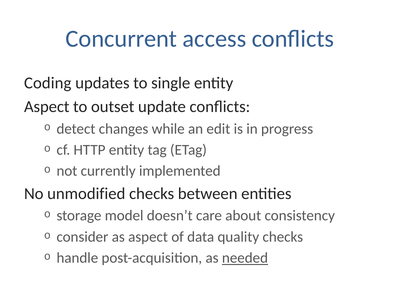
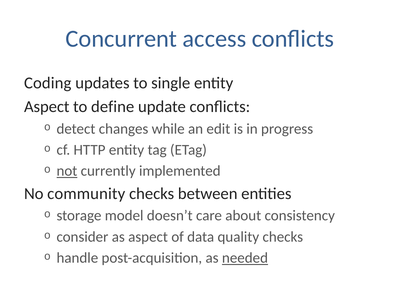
outset: outset -> define (113, 107)
not underline: none -> present (67, 171)
unmodified: unmodified -> community (86, 194)
